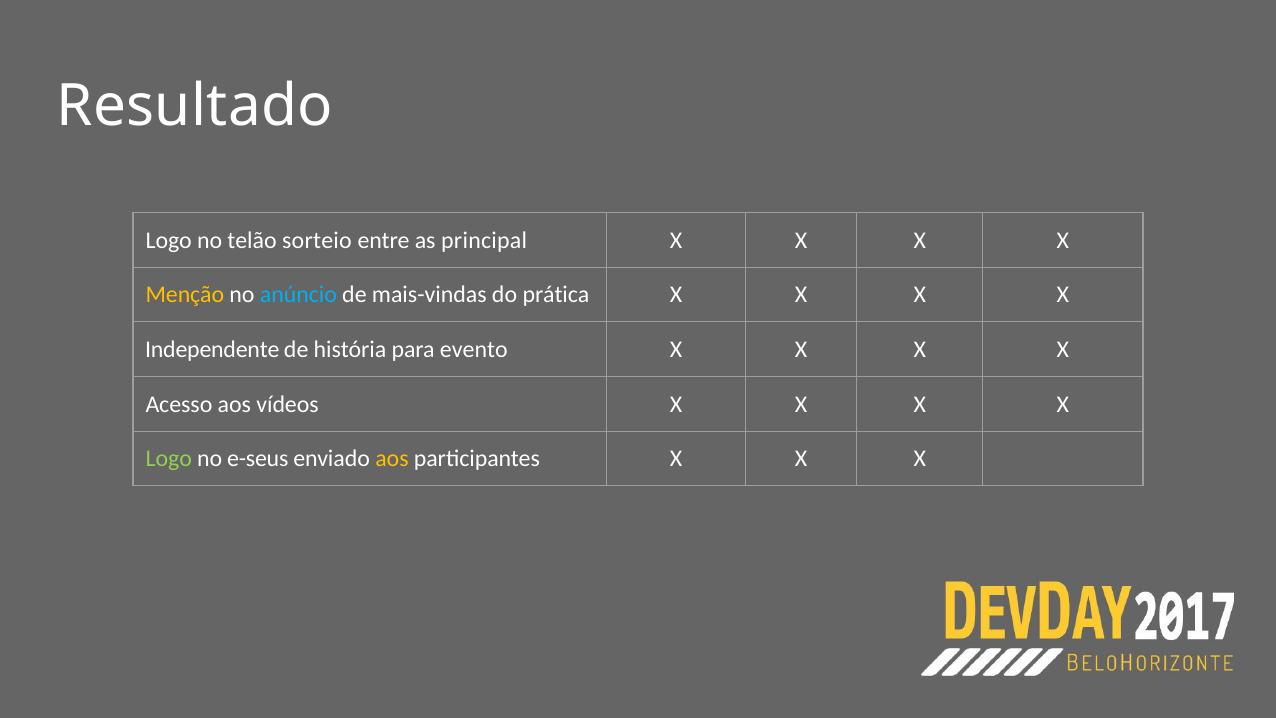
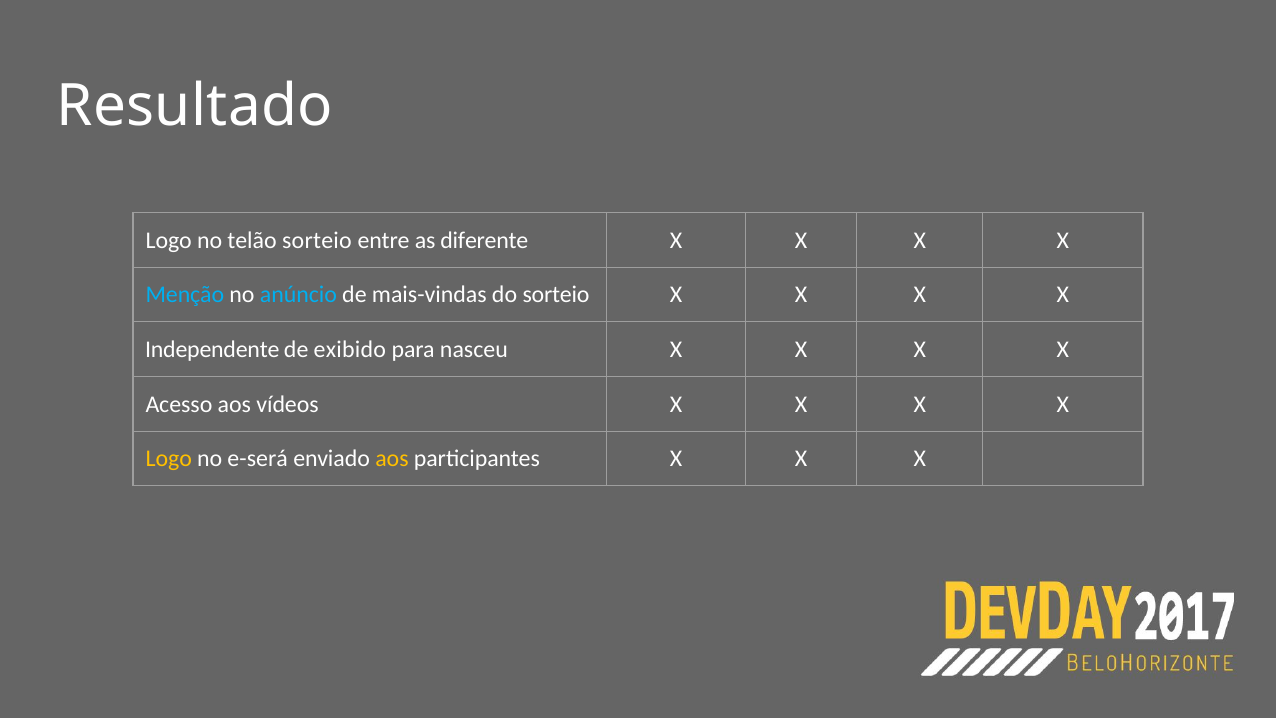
principal: principal -> diferente (484, 240)
Menção colour: yellow -> light blue (185, 295)
do prática: prática -> sorteio (556, 295)
história: história -> exibido (350, 349)
evento: evento -> nasceu (474, 349)
Logo colour: light green -> yellow (169, 459)
e-seus: e-seus -> e-será (258, 459)
